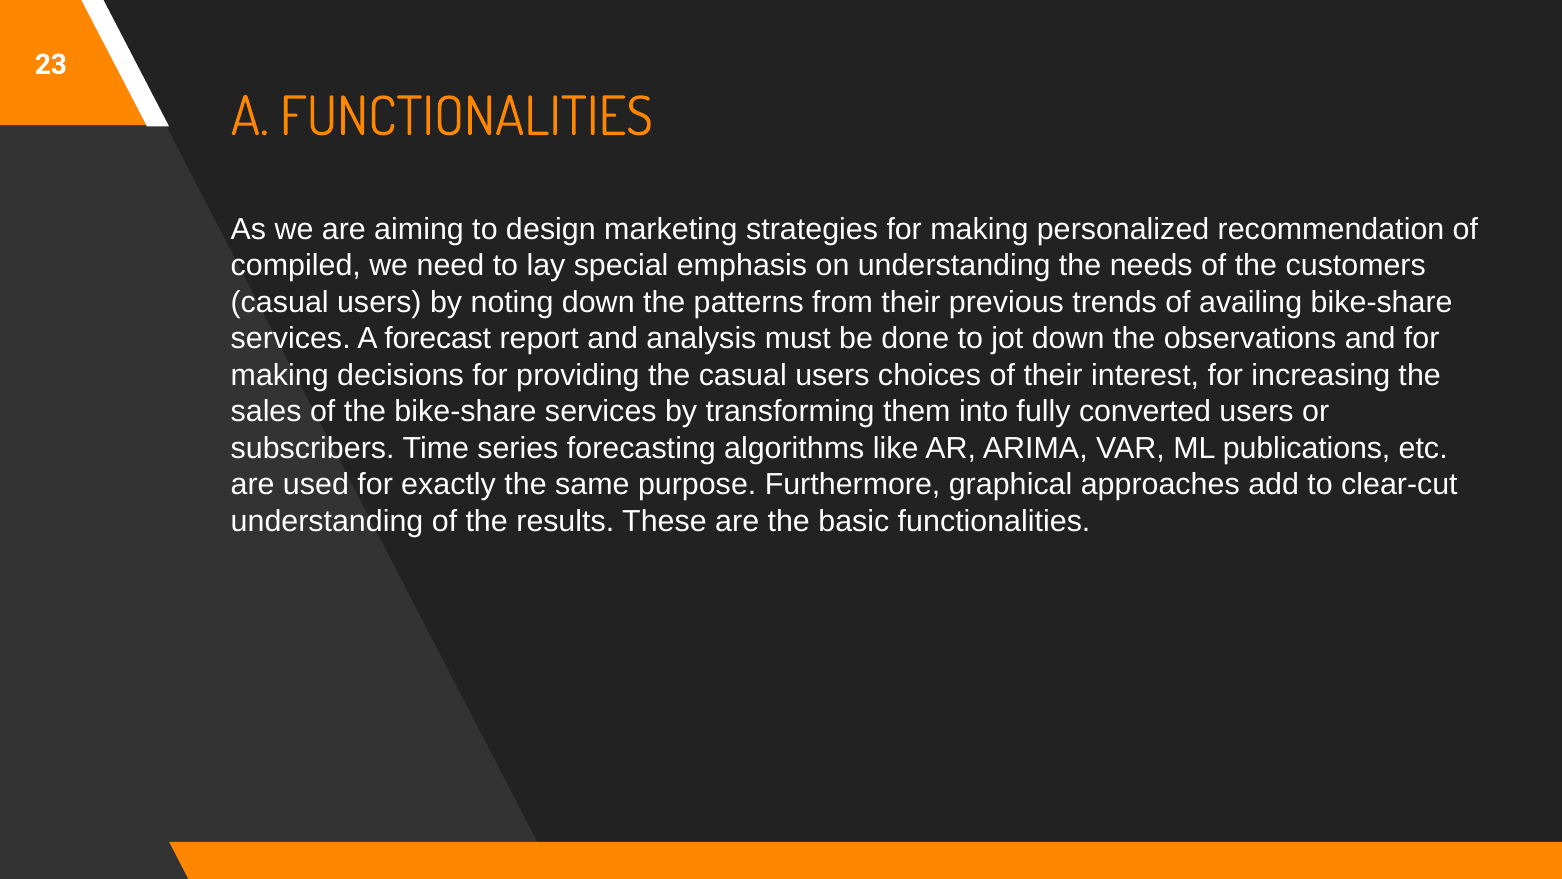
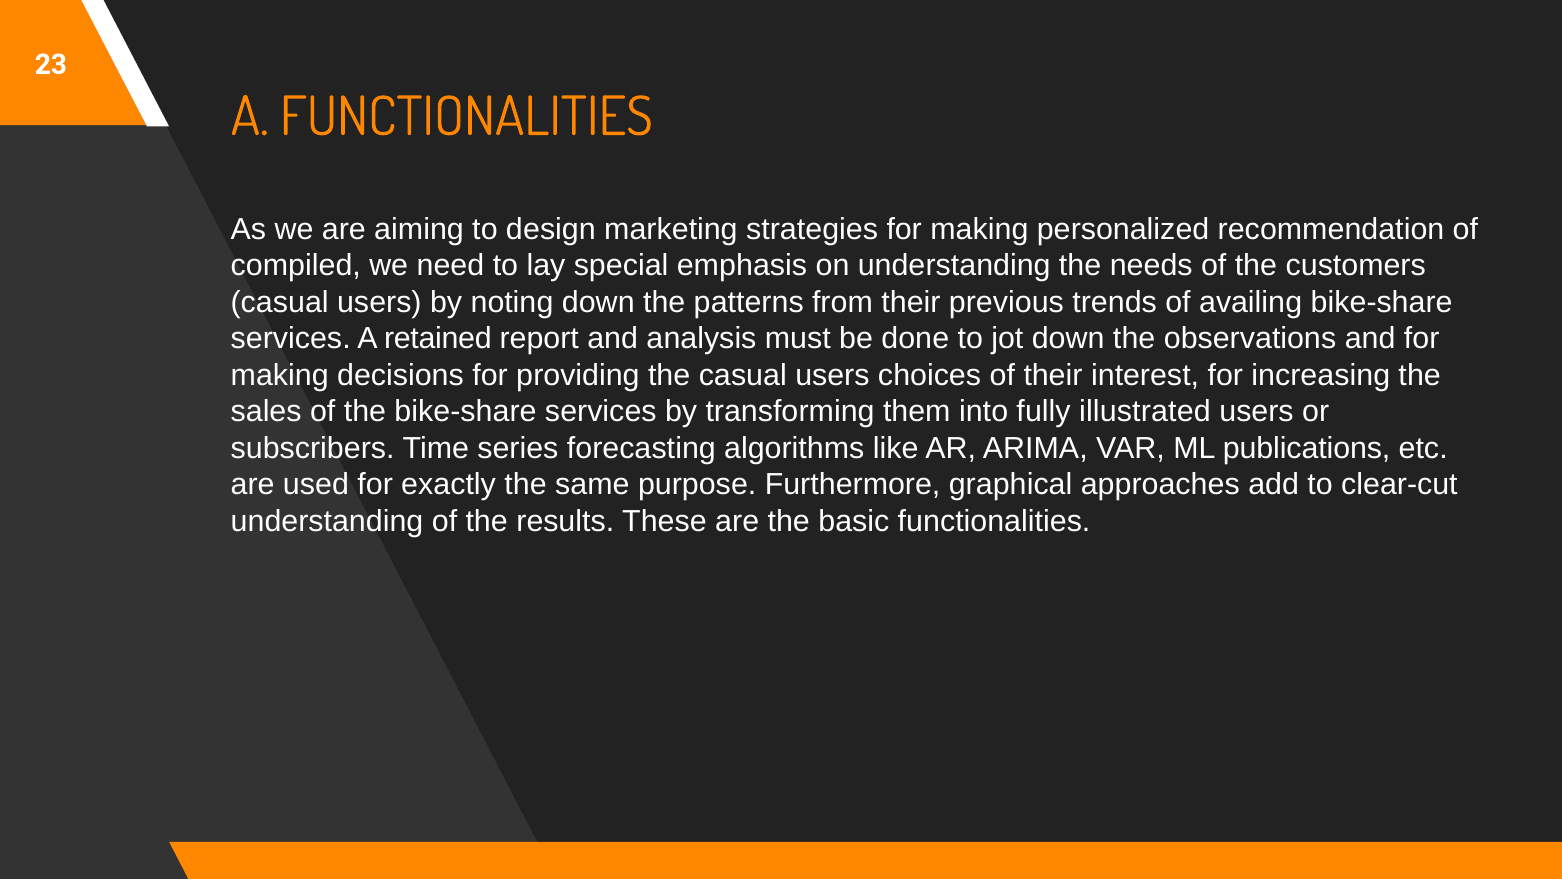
forecast: forecast -> retained (438, 339)
converted: converted -> illustrated (1145, 412)
